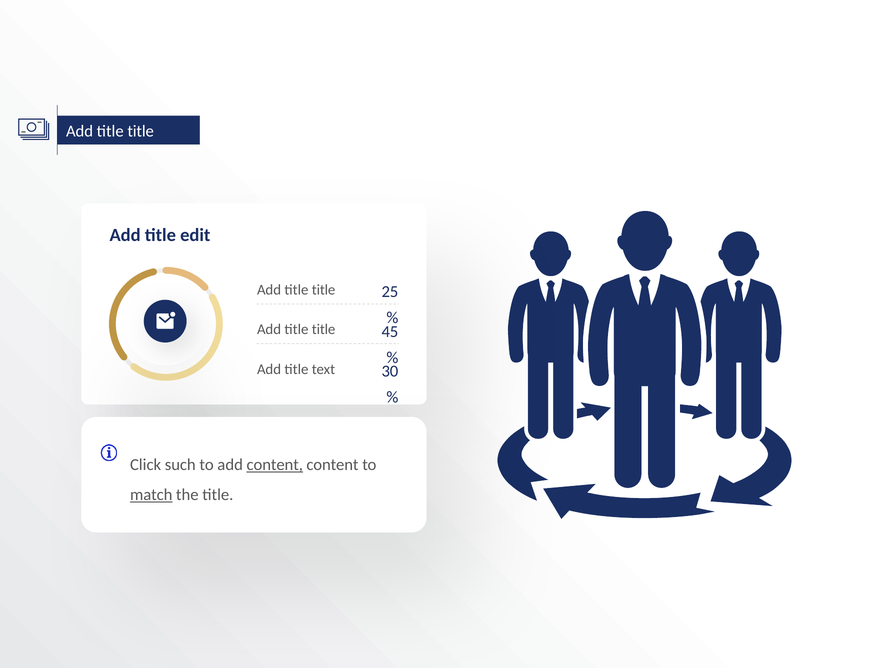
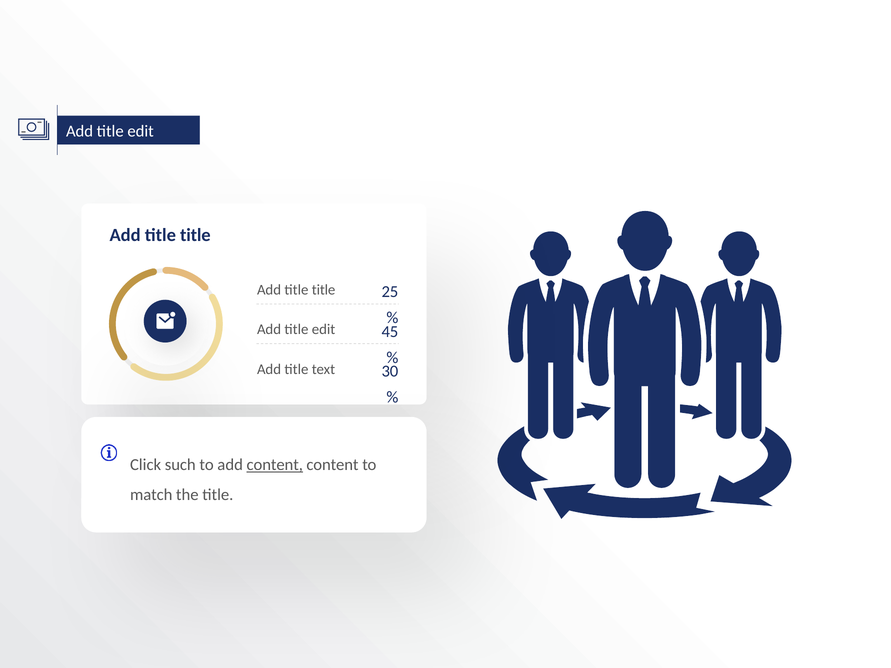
title: title -> edit (141, 131)
edit: edit -> title (195, 235)
title: title -> edit (324, 330)
match underline: present -> none (151, 495)
